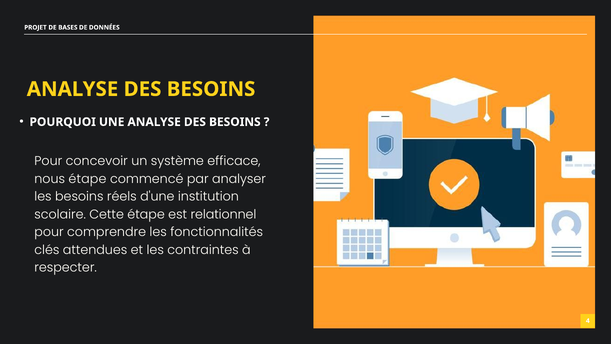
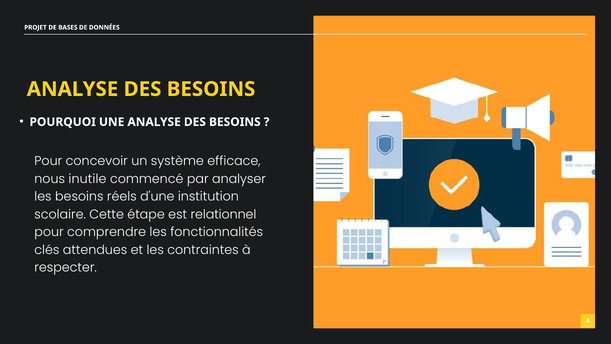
nous étape: étape -> inutile (87, 179)
